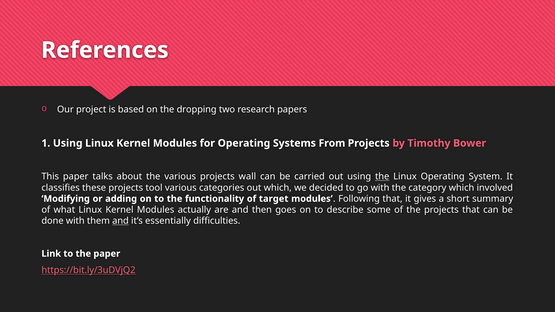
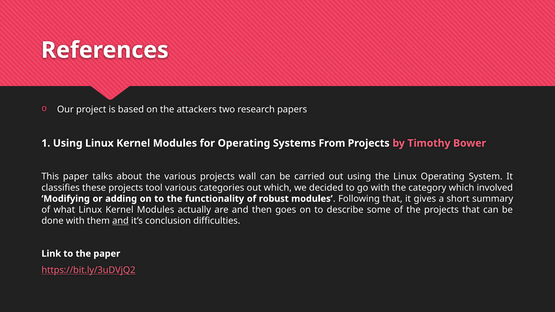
dropping: dropping -> attackers (197, 109)
the underline: present -> none (382, 177)
target: target -> robust (274, 199)
essentially: essentially -> conclusion (168, 221)
